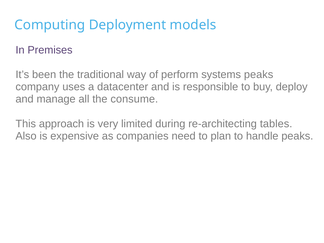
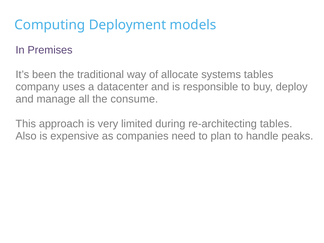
perform: perform -> allocate (180, 75)
systems peaks: peaks -> tables (259, 75)
